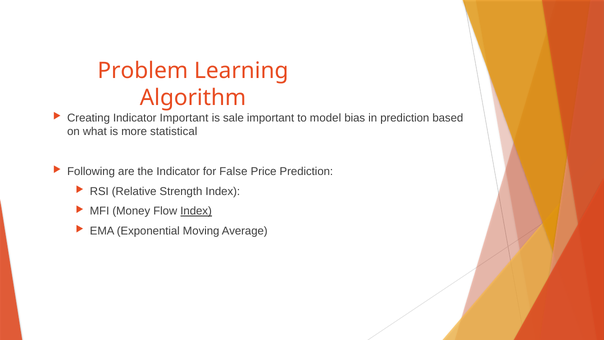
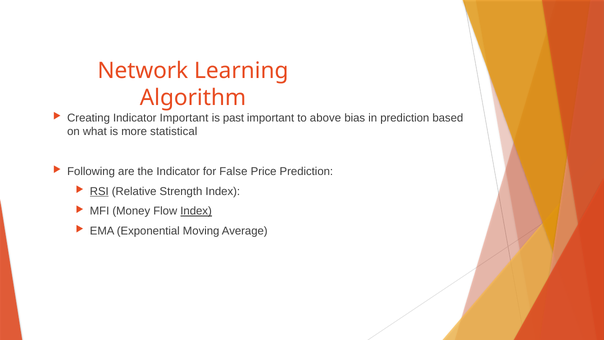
Problem: Problem -> Network (143, 71)
sale: sale -> past (234, 118)
model: model -> above (326, 118)
RSI underline: none -> present (99, 191)
